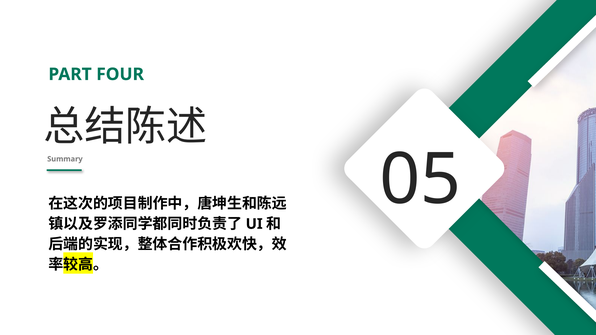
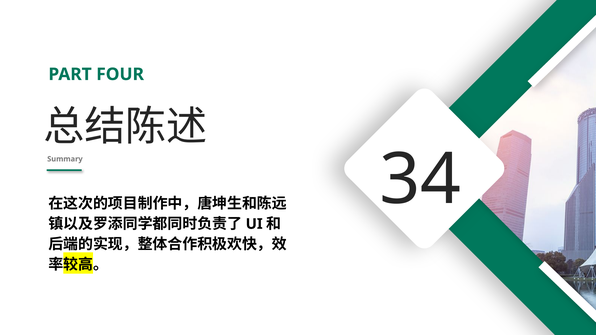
05: 05 -> 34 (420, 180)
